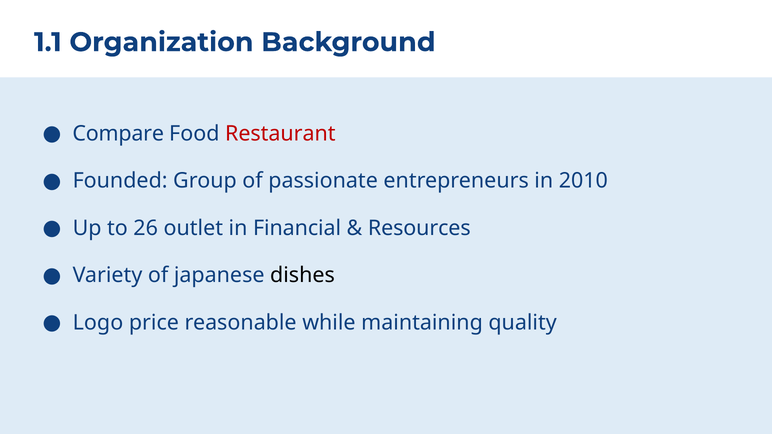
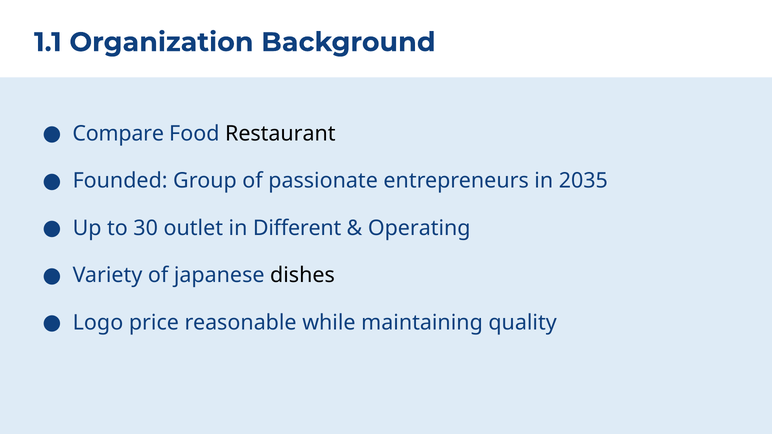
Restaurant colour: red -> black (280, 134)
2010: 2010 -> 2035 (583, 181)
26: 26 -> 30 (146, 228)
Financial: Financial -> Different (297, 228)
Resources: Resources -> Operating (419, 228)
